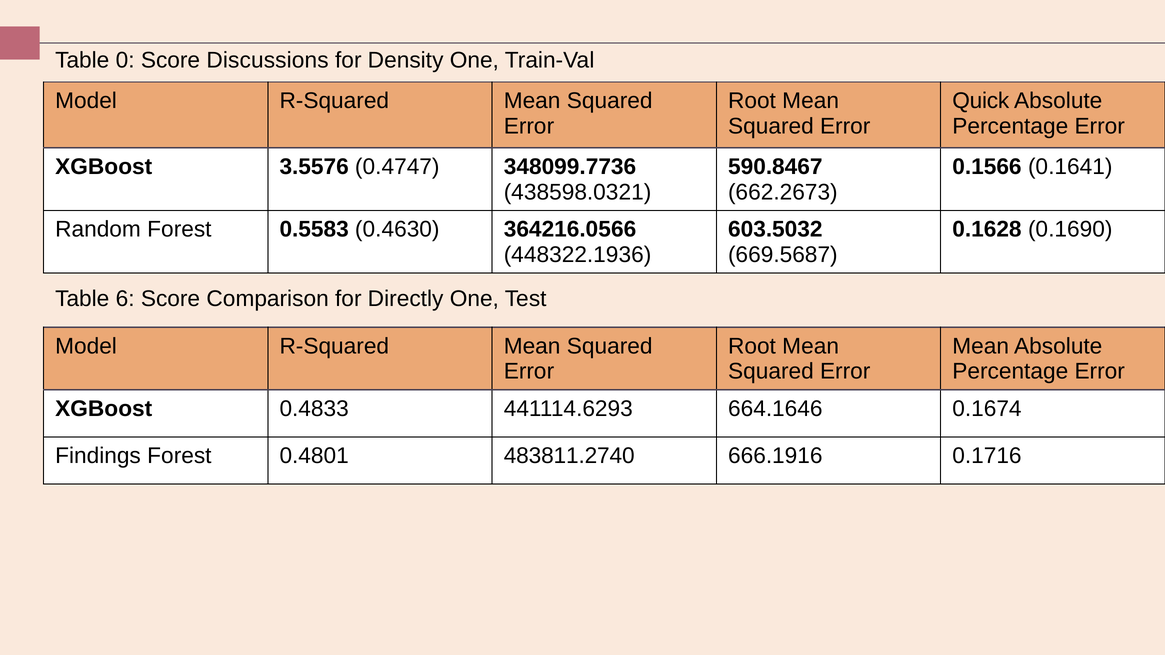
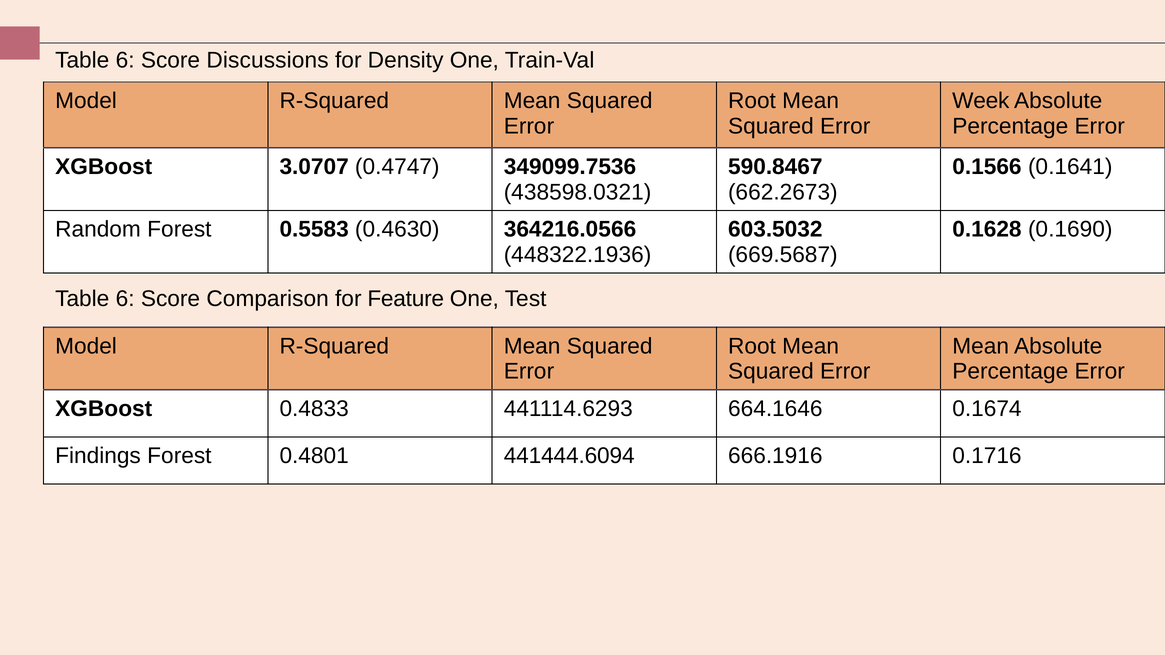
0: 0 -> 6 (125, 60)
Quick: Quick -> Week (981, 101)
3.5576: 3.5576 -> 3.0707 (314, 167)
348099.7736: 348099.7736 -> 349099.7536 (570, 167)
Directly: Directly -> Feature (406, 299)
483811.2740: 483811.2740 -> 441444.6094 (569, 456)
